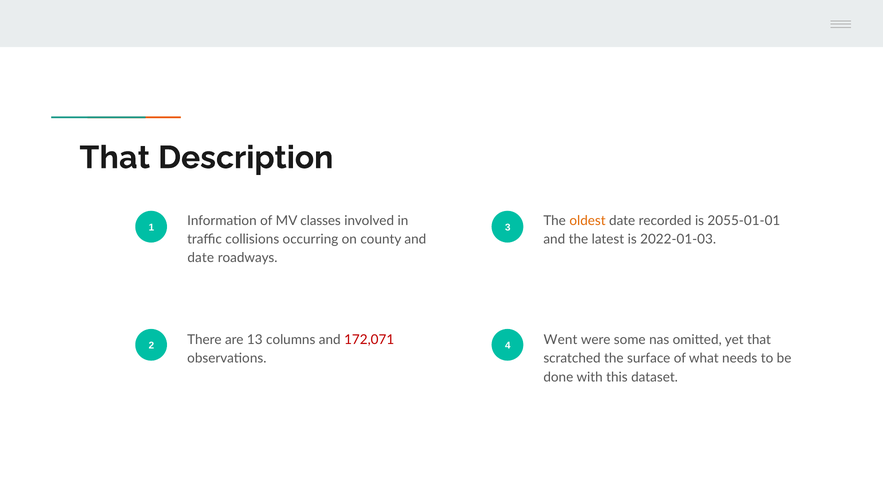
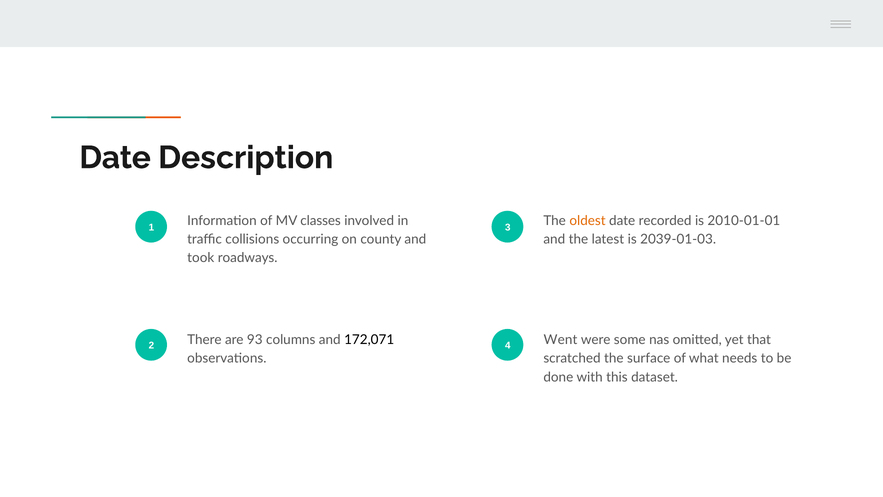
That: That -> Date (115, 158)
2055-01-01: 2055-01-01 -> 2010-01-01 (744, 221)
2022-01-03: 2022-01-03 -> 2039-01-03 (678, 239)
date: date -> took (201, 258)
13: 13 -> 93 (255, 340)
172,071 colour: red -> black (369, 340)
